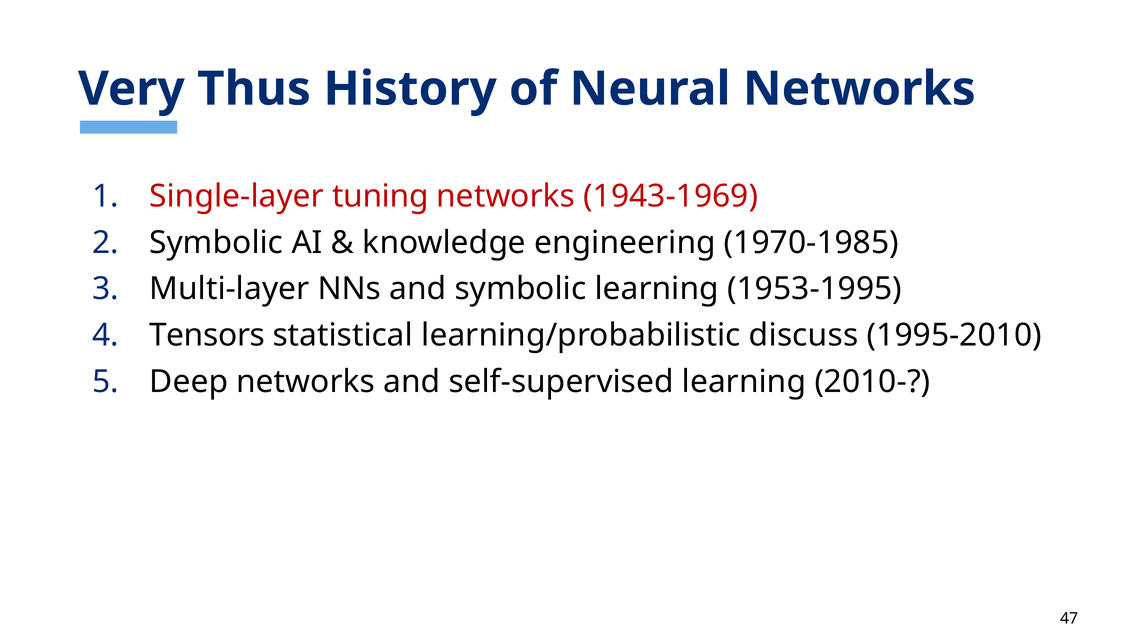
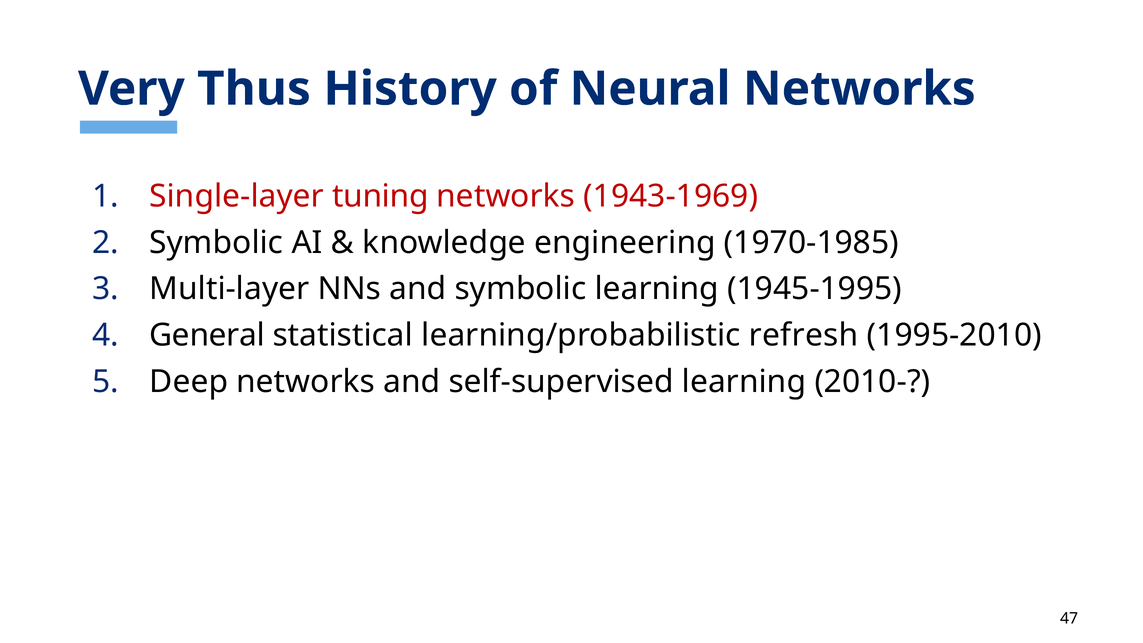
1953-1995: 1953-1995 -> 1945-1995 (815, 289)
Tensors: Tensors -> General (207, 335)
discuss: discuss -> refresh (804, 335)
